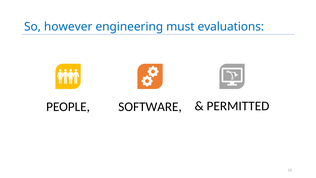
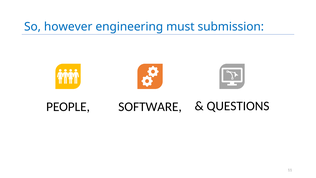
evaluations: evaluations -> submission (231, 27)
PERMITTED: PERMITTED -> QUESTIONS (238, 106)
